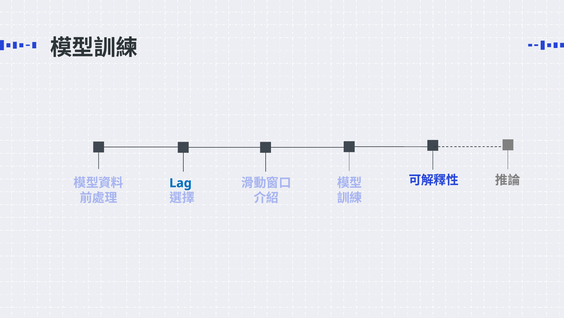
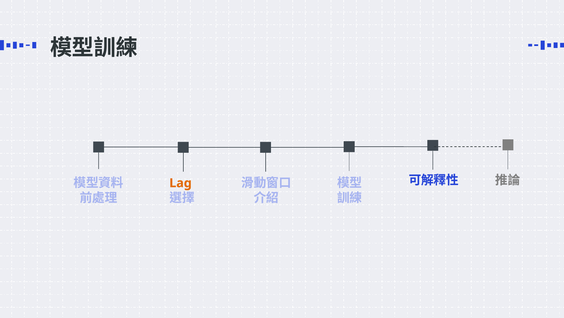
Lag colour: blue -> orange (181, 183)
